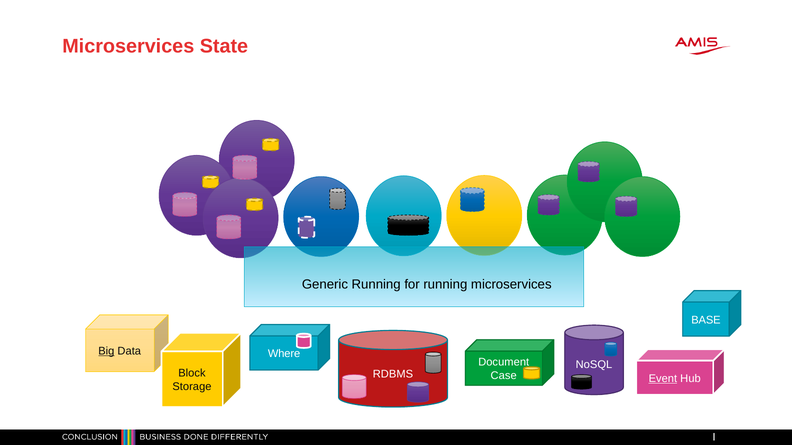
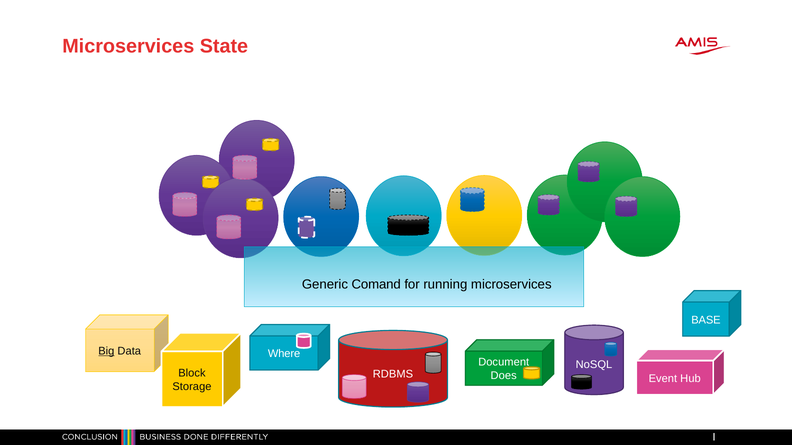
Generic Running: Running -> Comand (376, 285)
Case: Case -> Does (504, 376)
Event underline: present -> none (663, 379)
